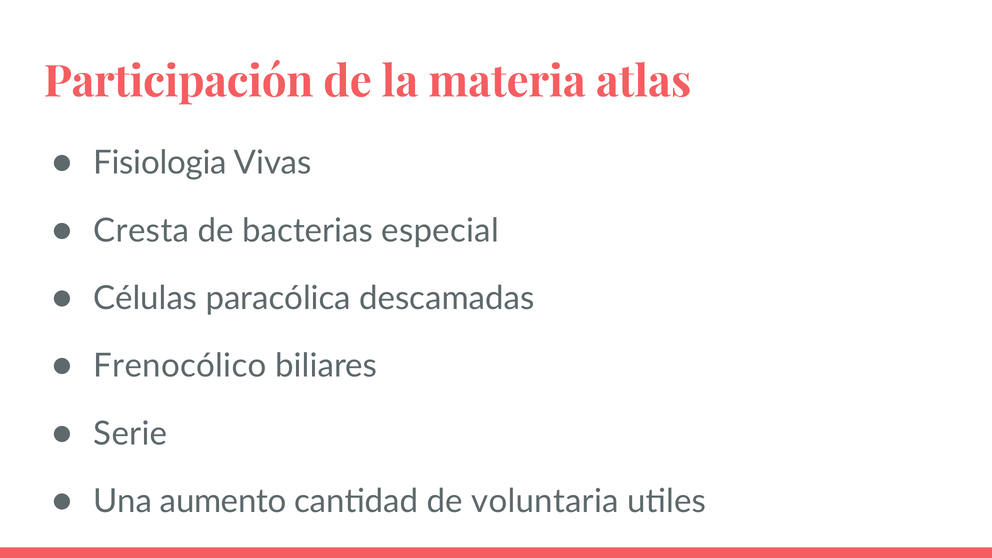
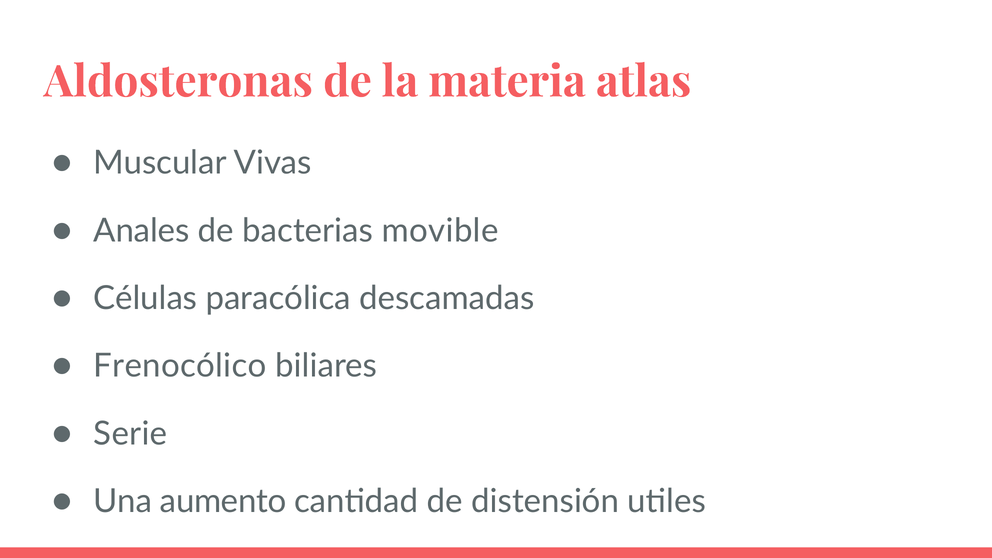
Participación: Participación -> Aldosteronas (178, 82)
Fisiologia: Fisiologia -> Muscular (160, 163)
Cresta: Cresta -> Anales (141, 231)
especial: especial -> movible (440, 231)
voluntaria: voluntaria -> distensión (545, 501)
